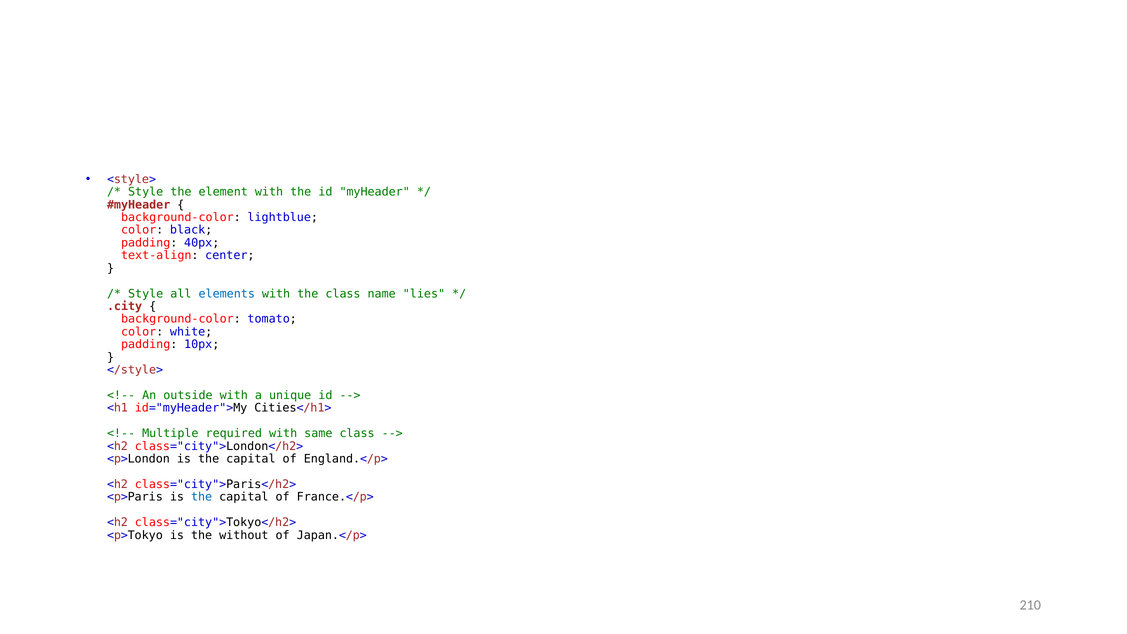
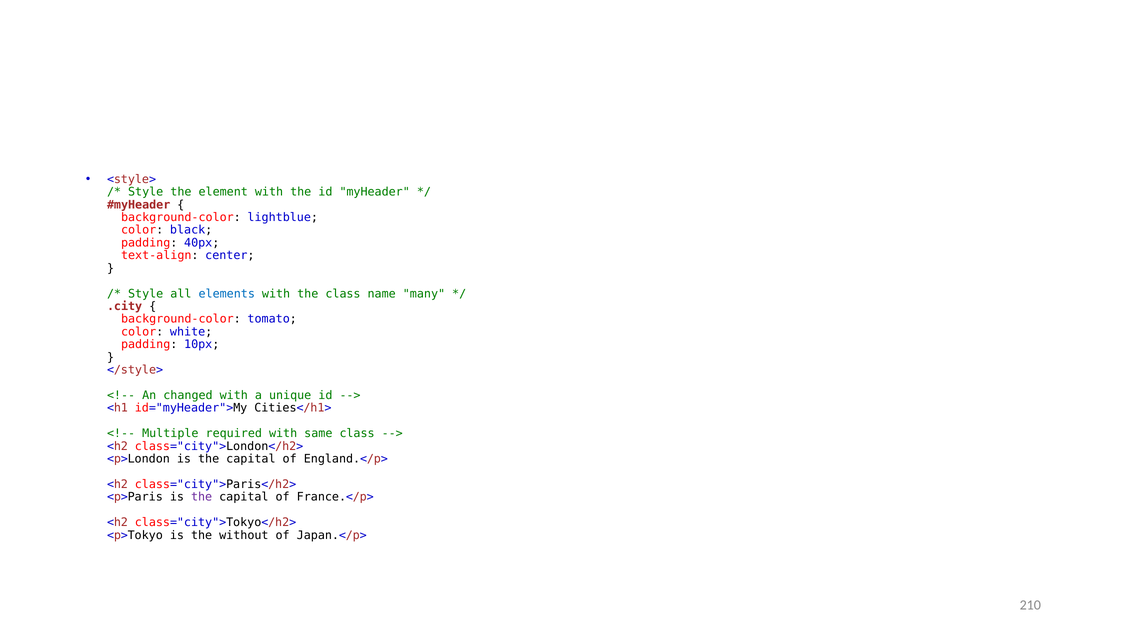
lies: lies -> many (424, 294)
outside: outside -> changed (188, 395)
the colour: blue -> purple (202, 497)
